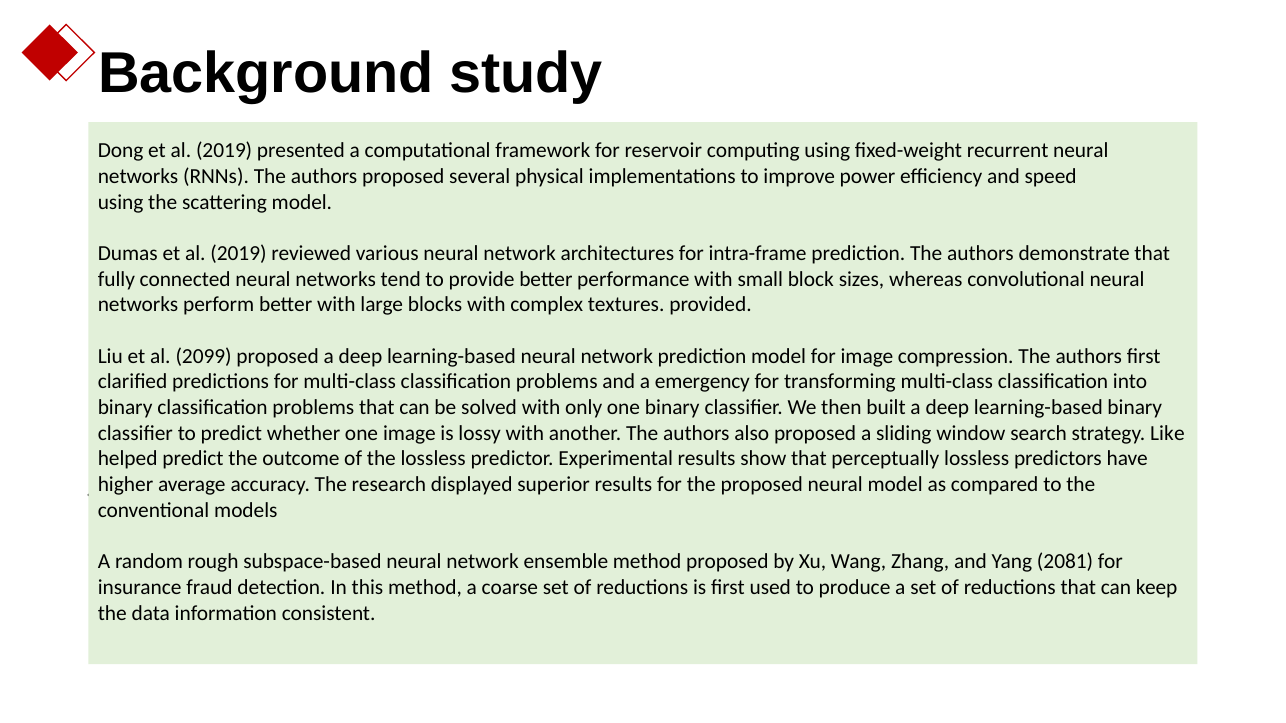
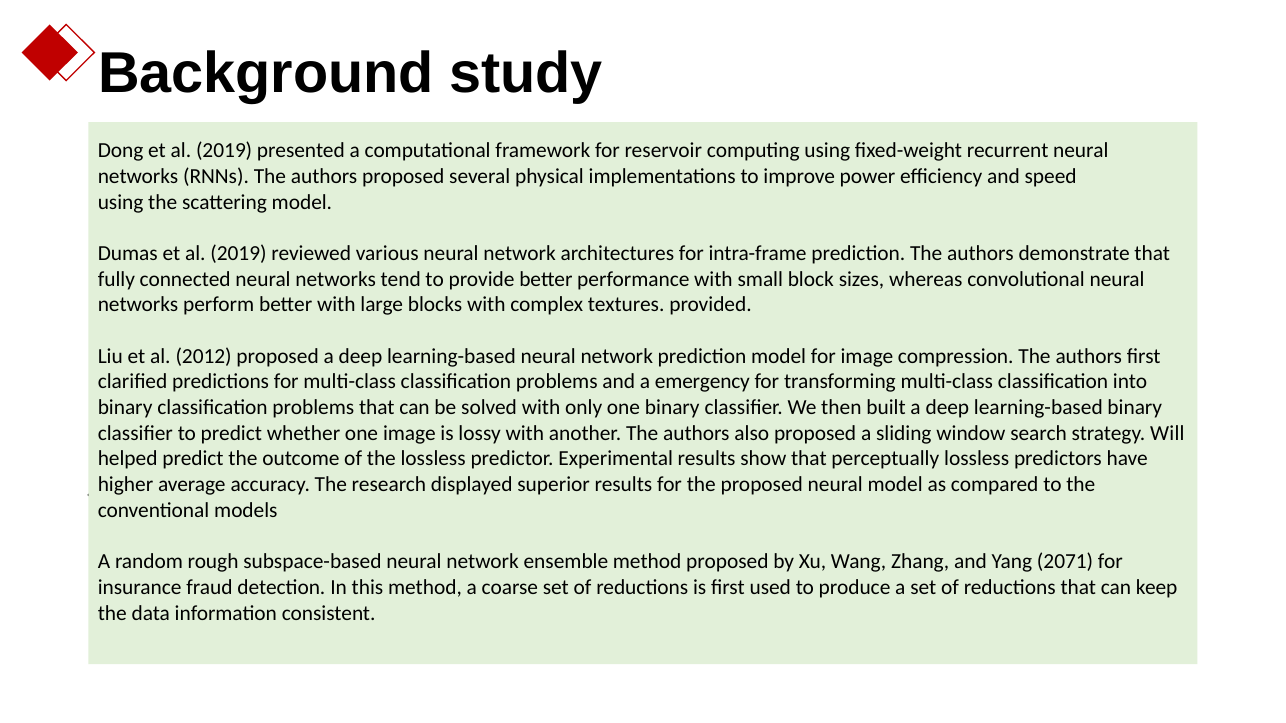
2099: 2099 -> 2012 (204, 356)
Like: Like -> Will (1167, 433)
2081: 2081 -> 2071 (1065, 562)
